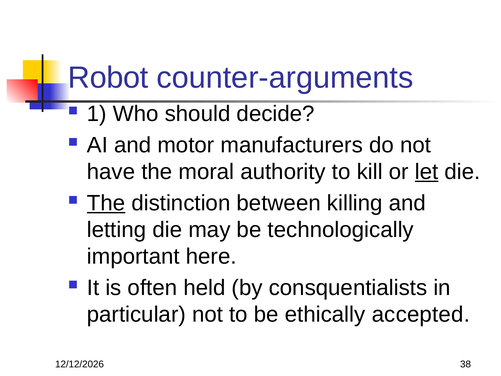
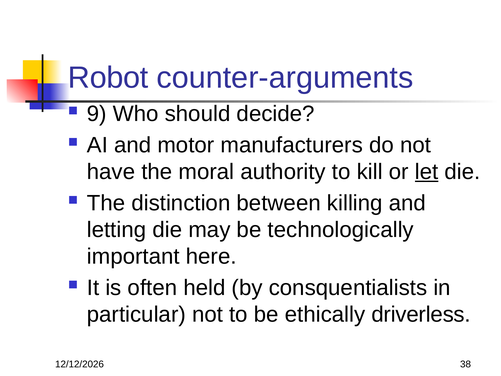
1: 1 -> 9 (97, 114)
The underline: present -> none (106, 203)
accepted: accepted -> driverless (421, 314)
